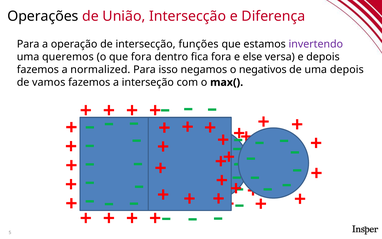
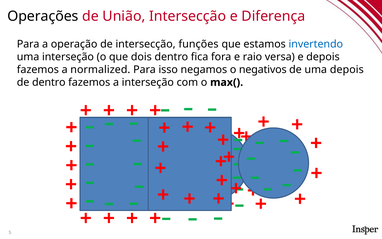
invertendo colour: purple -> blue (316, 44)
uma queremos: queremos -> interseção (68, 57)
que fora: fora -> dois (141, 57)
else: else -> raio (252, 57)
de vamos: vamos -> dentro (49, 82)
